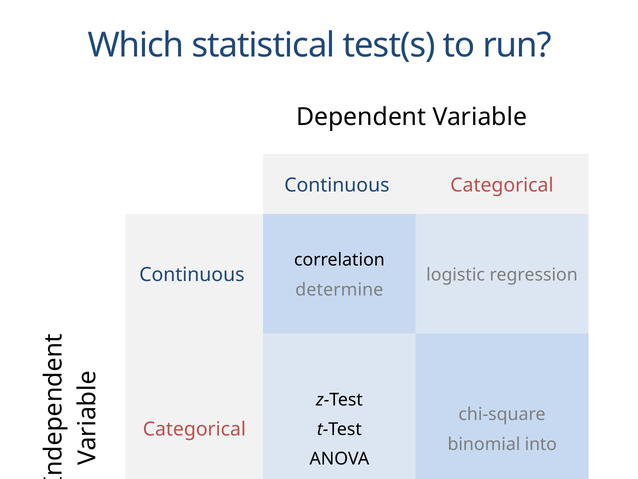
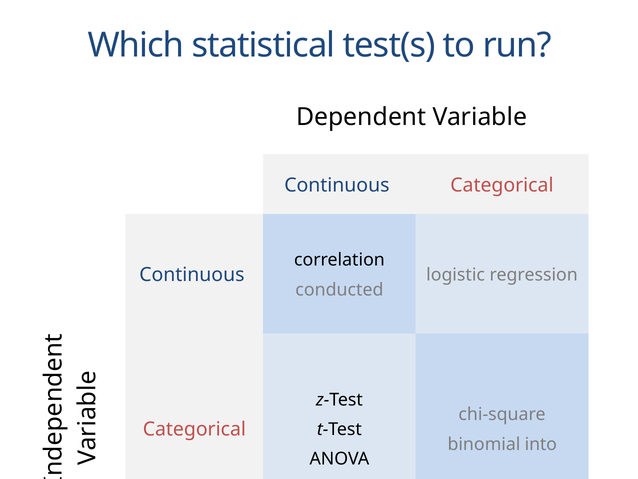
determine: determine -> conducted (339, 289)
